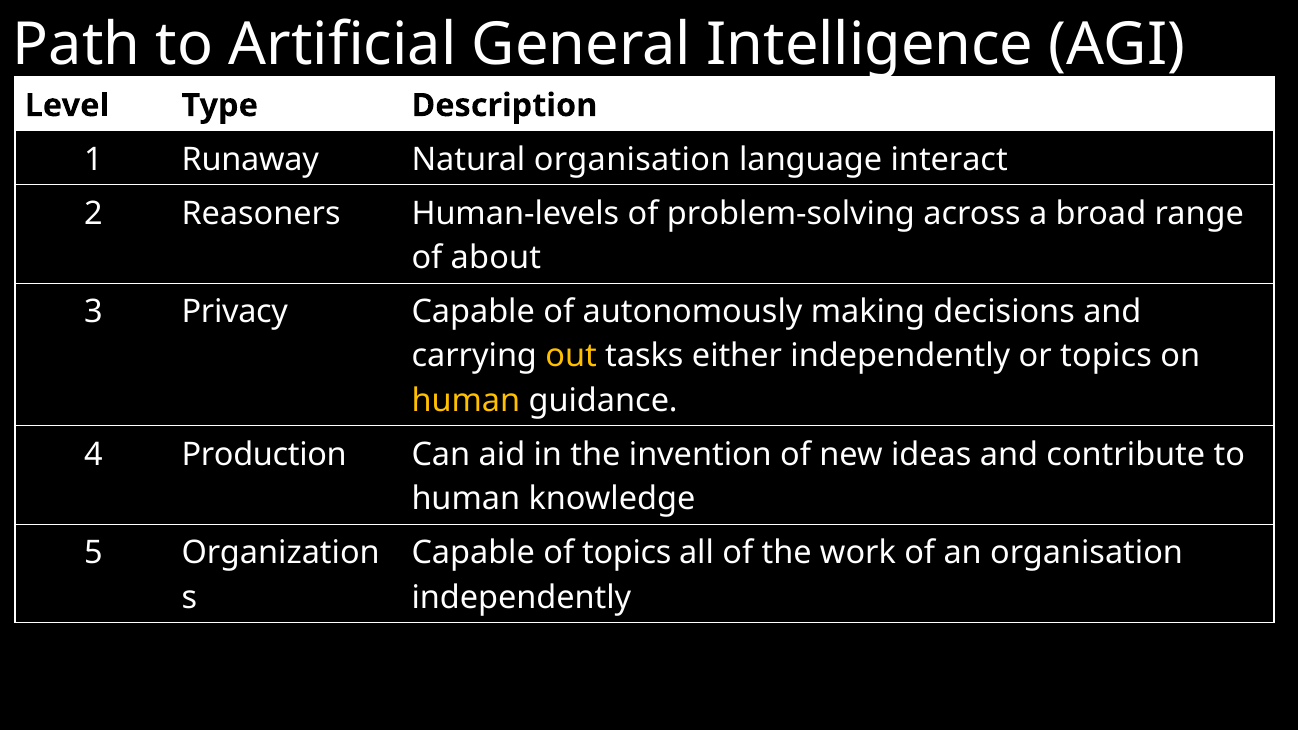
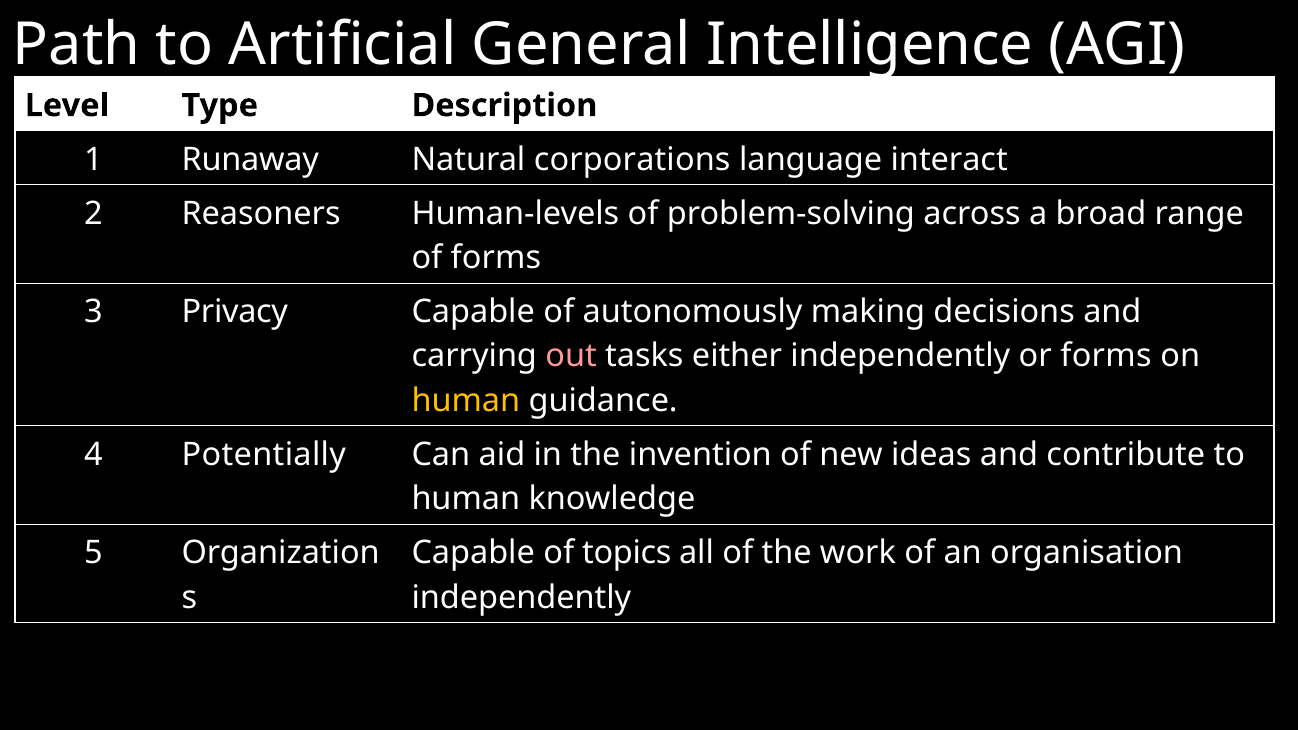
Natural organisation: organisation -> corporations (632, 160)
of about: about -> forms (496, 258)
out colour: yellow -> pink (571, 356)
or topics: topics -> forms (1106, 356)
Production: Production -> Potentially (264, 455)
